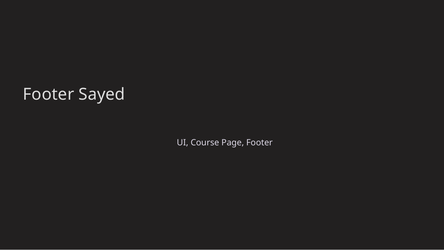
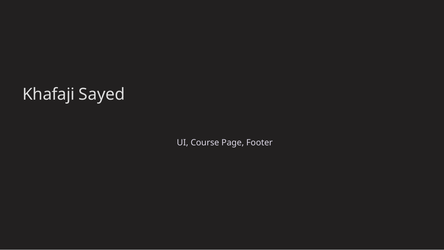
Footer: Footer -> Khafaji (49, 95)
